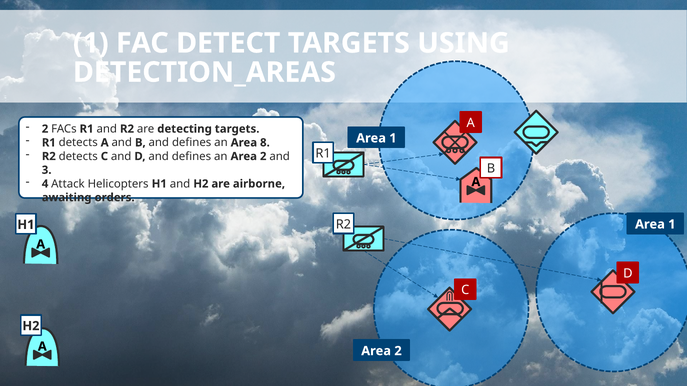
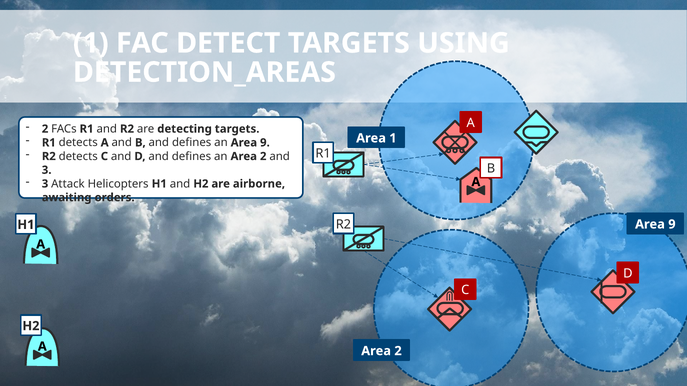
an Area 8: 8 -> 9 (265, 143)
4: 4 -> 3 (45, 184)
1: 1 -> 9 (672, 225)
